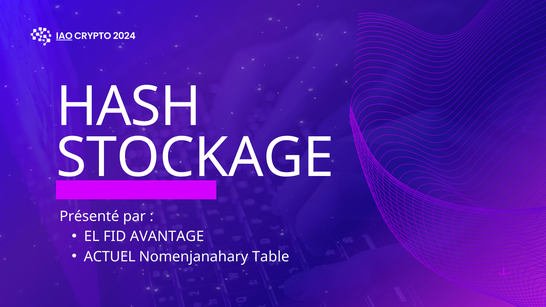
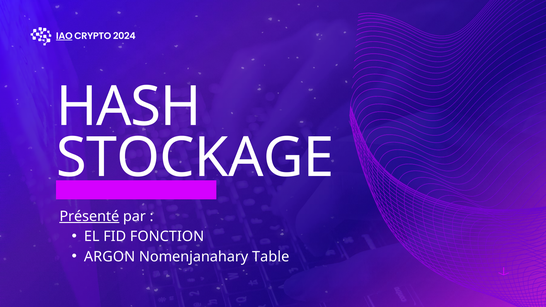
Présenté underline: none -> present (89, 216)
AVANTAGE: AVANTAGE -> FONCTION (167, 237)
ACTUEL: ACTUEL -> ARGON (110, 257)
